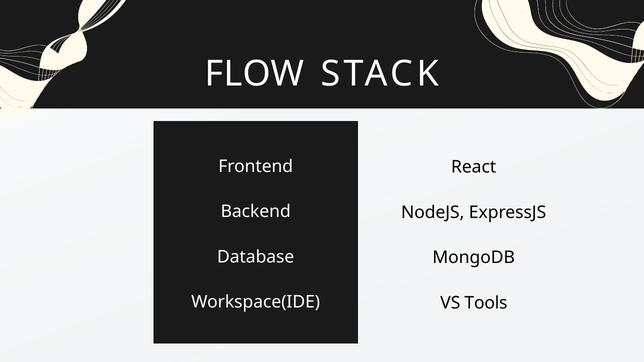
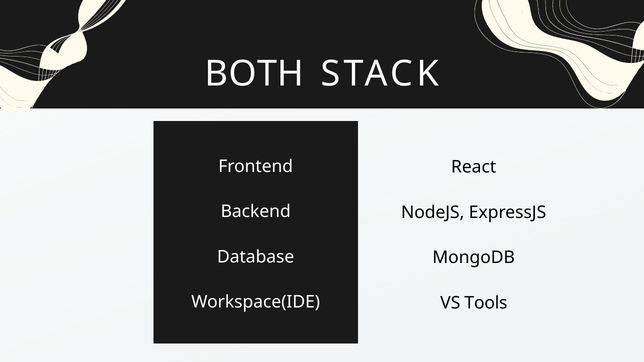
FLOW: FLOW -> BOTH (254, 74)
